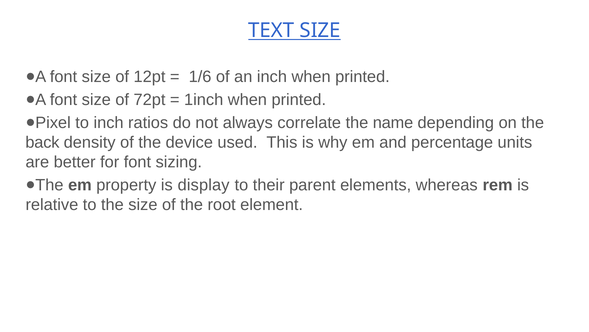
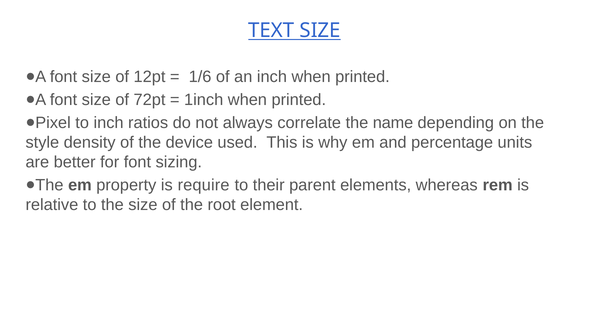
back: back -> style (42, 142)
display: display -> require (204, 185)
